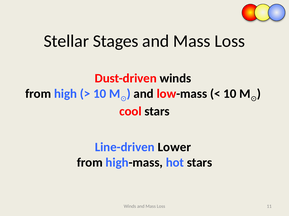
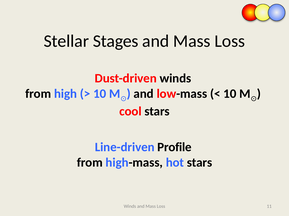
Lower: Lower -> Profile (174, 148)
